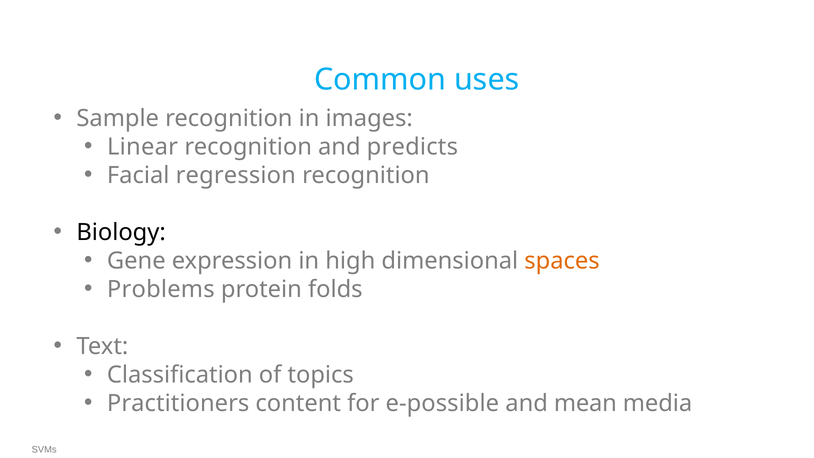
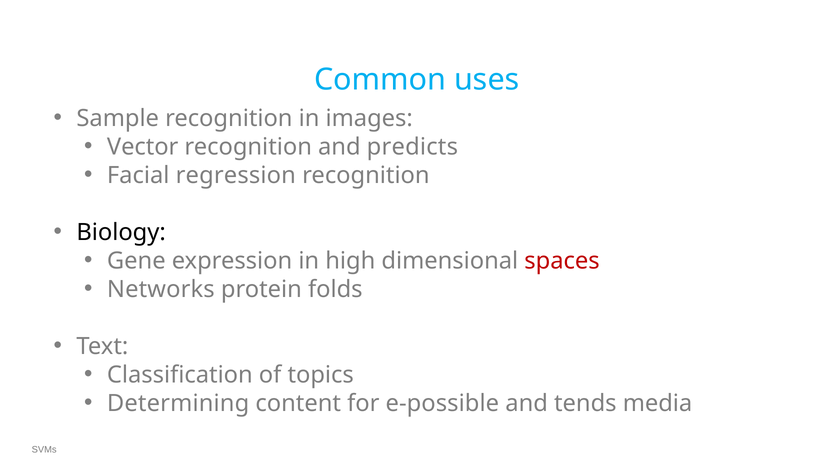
Linear: Linear -> Vector (143, 147)
spaces colour: orange -> red (562, 261)
Problems: Problems -> Networks (161, 289)
Practitioners: Practitioners -> Determining (178, 403)
mean: mean -> tends (585, 403)
